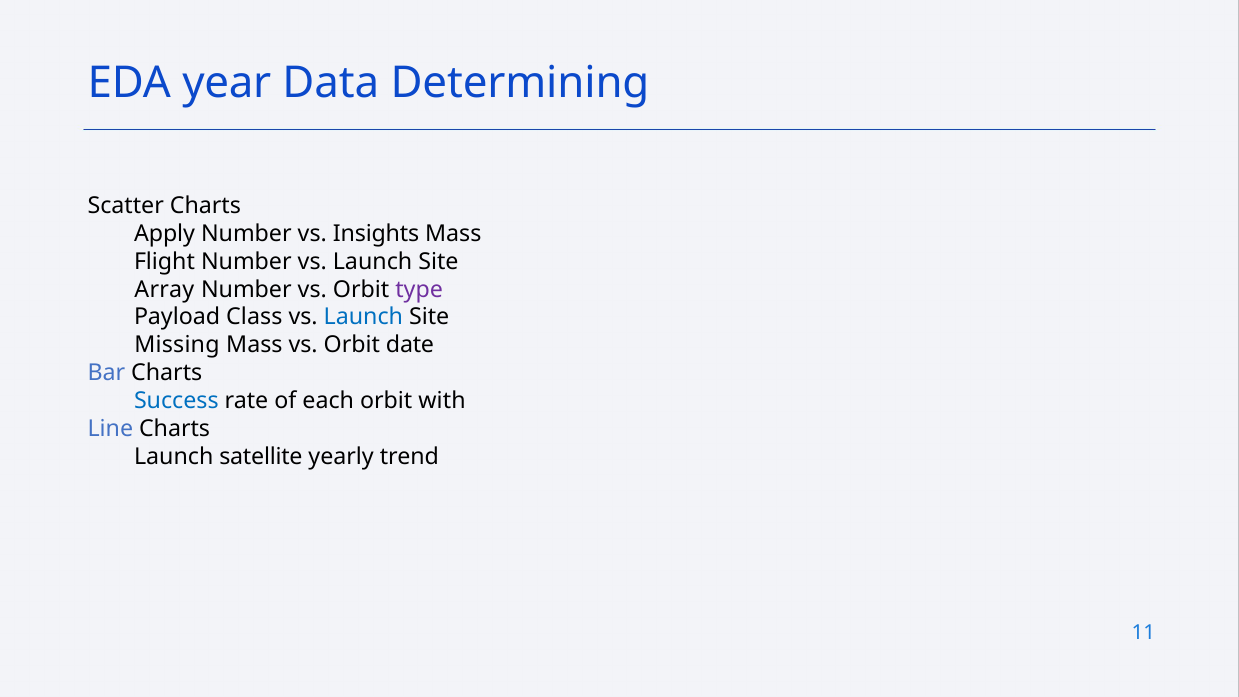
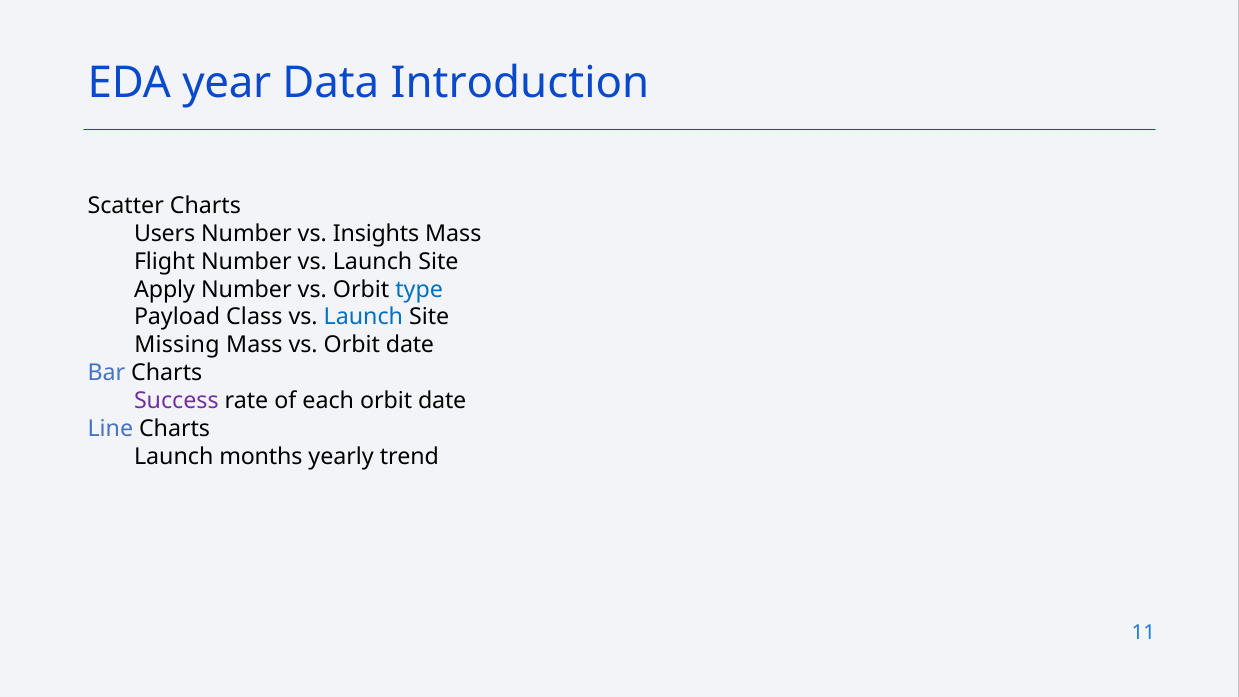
Determining: Determining -> Introduction (520, 83)
Apply: Apply -> Users (165, 234)
Array: Array -> Apply (165, 289)
type colour: purple -> blue (419, 289)
Success colour: blue -> purple (176, 401)
each orbit with: with -> date (442, 401)
satellite: satellite -> months (261, 457)
